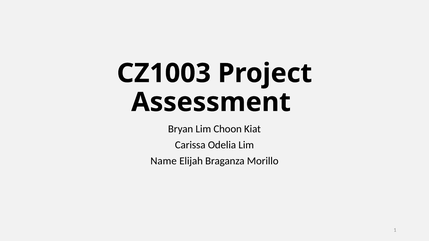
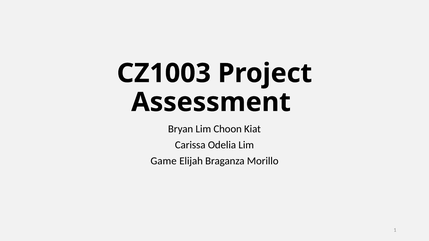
Name: Name -> Game (164, 161)
